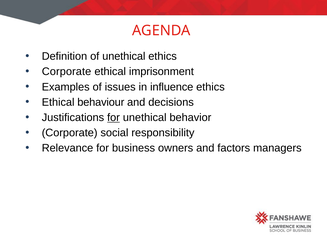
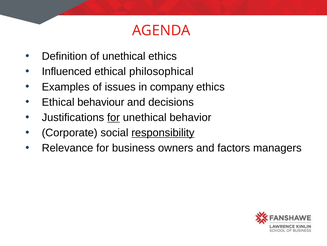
Corporate: Corporate -> Influenced (67, 71)
imprisonment: imprisonment -> philosophical (161, 71)
influence: influence -> company (172, 87)
responsibility underline: none -> present (163, 132)
